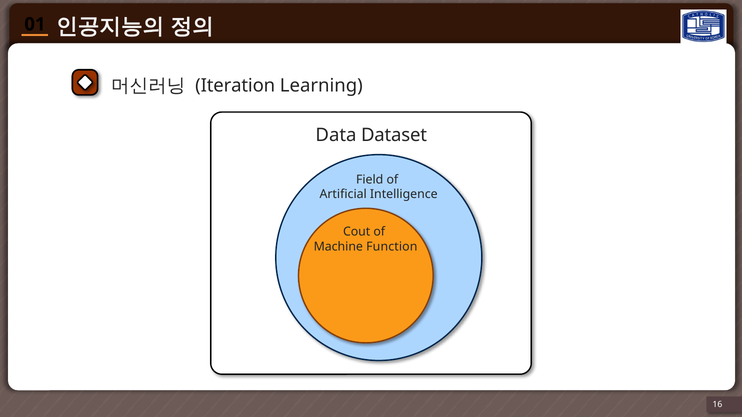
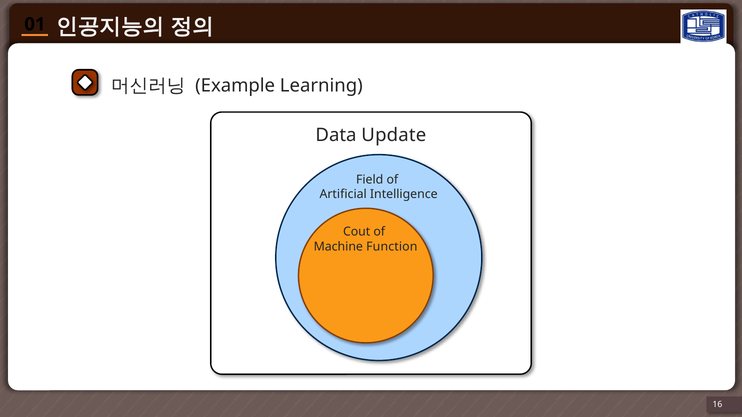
Iteration: Iteration -> Example (235, 86)
Dataset: Dataset -> Update (394, 135)
